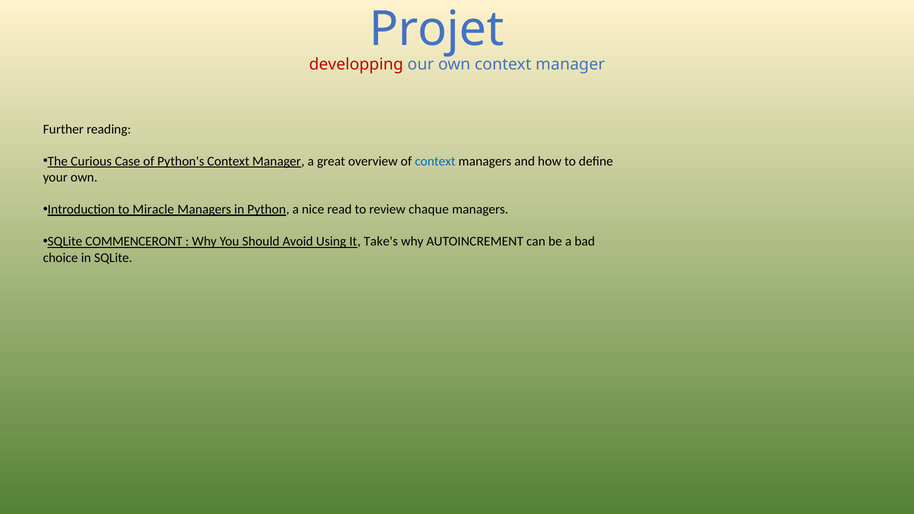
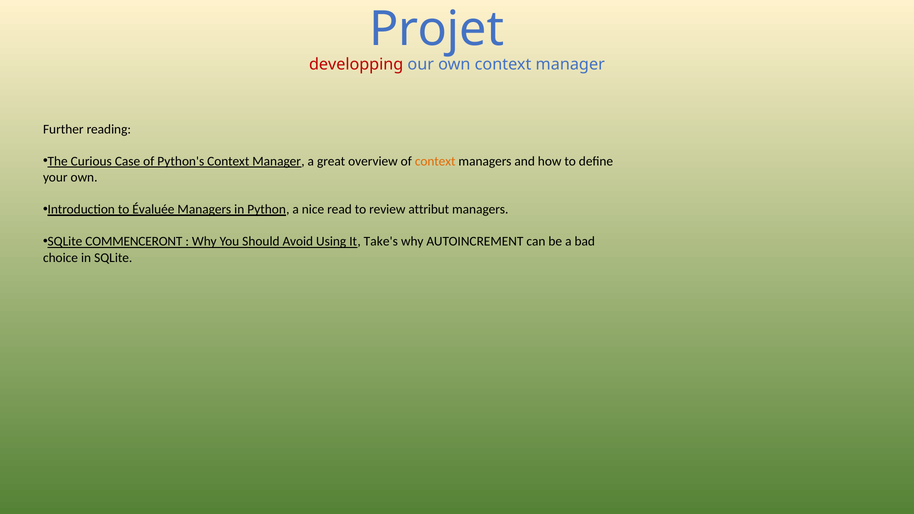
context colour: blue -> orange (435, 161)
Miracle: Miracle -> Évaluée (153, 209)
chaque: chaque -> attribut (429, 209)
